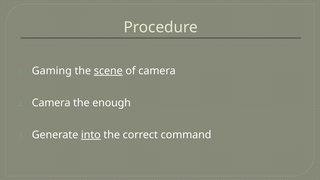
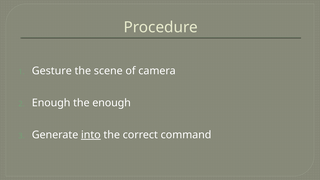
Gaming: Gaming -> Gesture (52, 71)
scene underline: present -> none (108, 71)
Camera: Camera -> Enough (51, 103)
